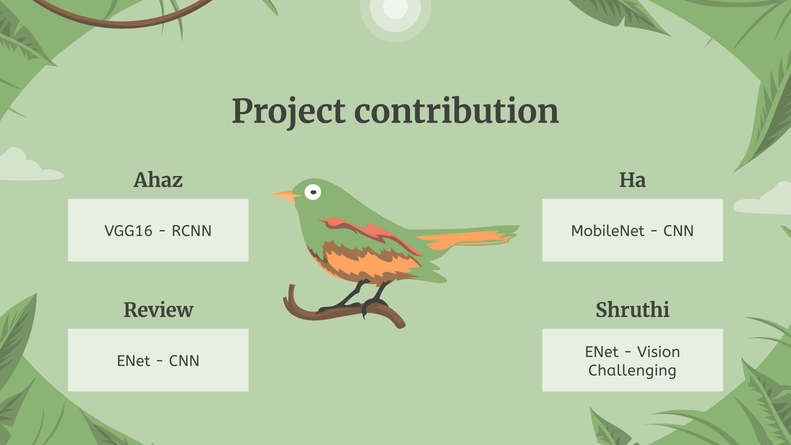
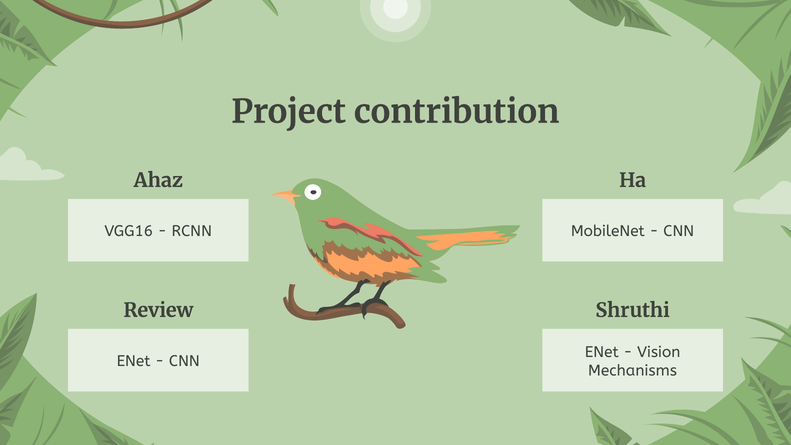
Challenging: Challenging -> Mechanisms (633, 370)
